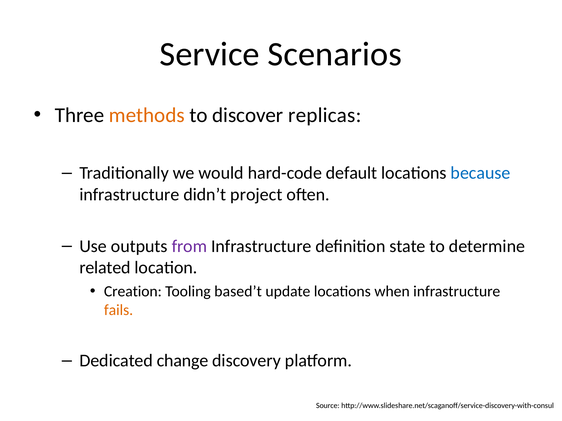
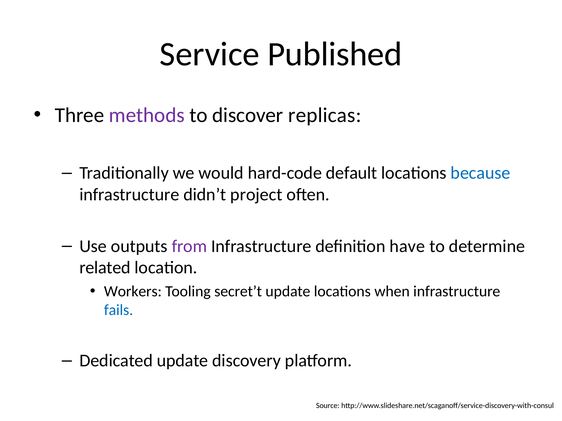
Scenarios: Scenarios -> Published (335, 54)
methods colour: orange -> purple (147, 115)
state: state -> have (407, 247)
Creation: Creation -> Workers (133, 292)
based’t: based’t -> secret’t (238, 292)
fails colour: orange -> blue (119, 311)
Dedicated change: change -> update (183, 361)
